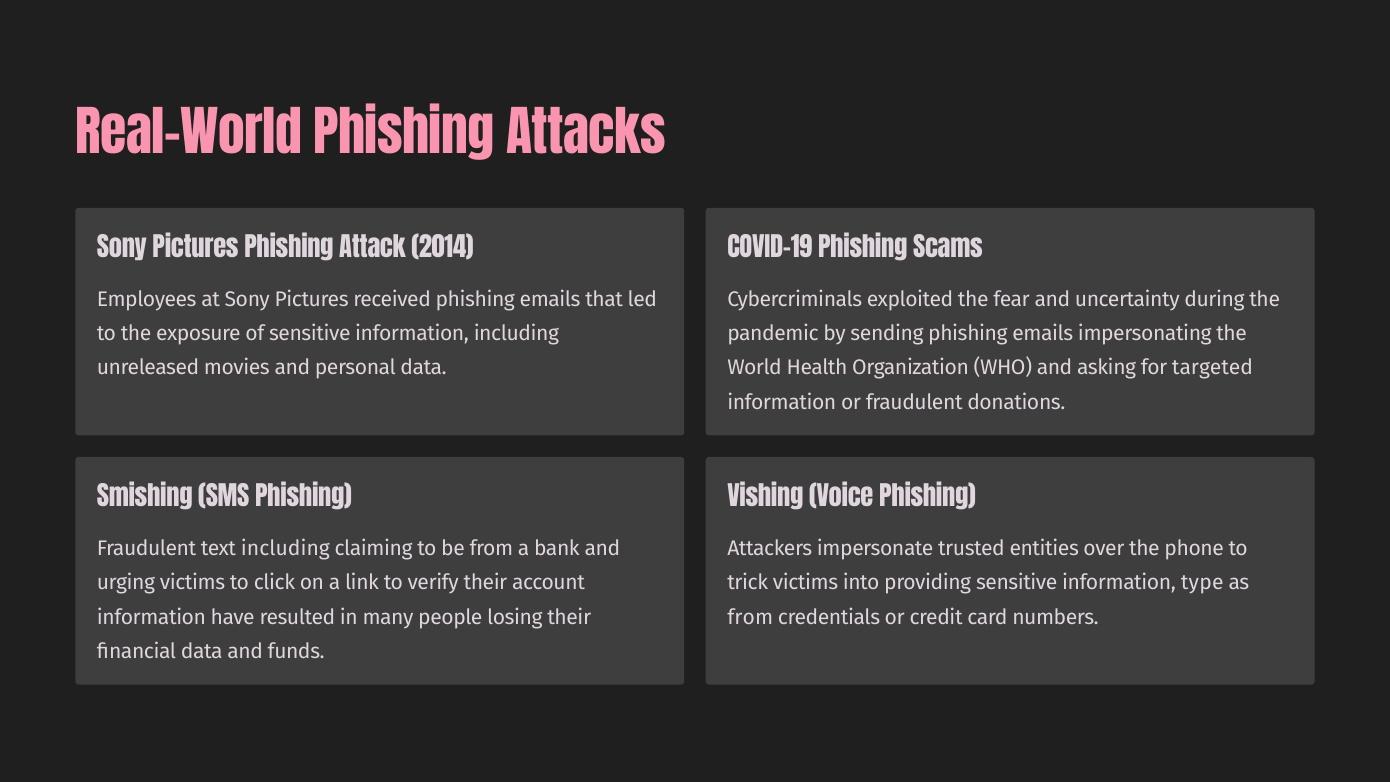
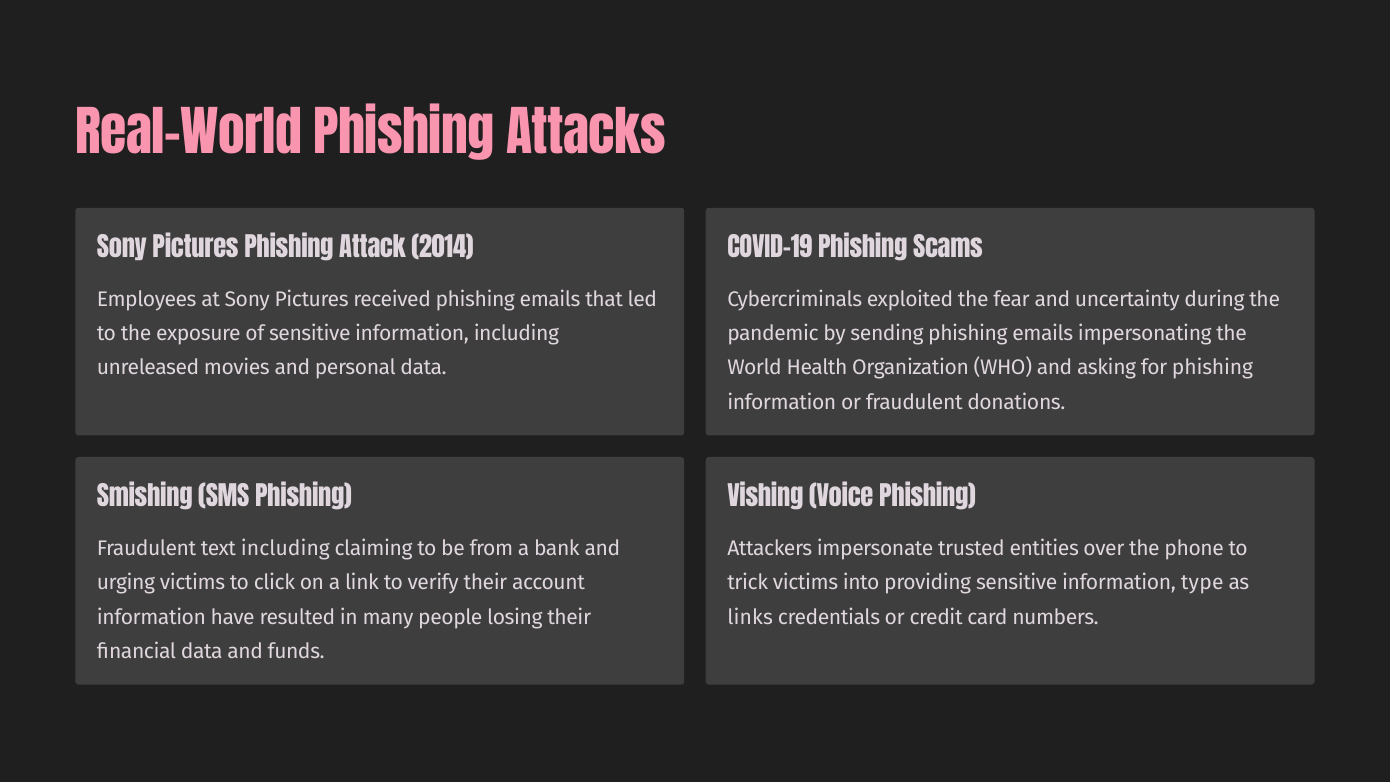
for targeted: targeted -> phishing (1213, 368)
from: from -> links (750, 617)
